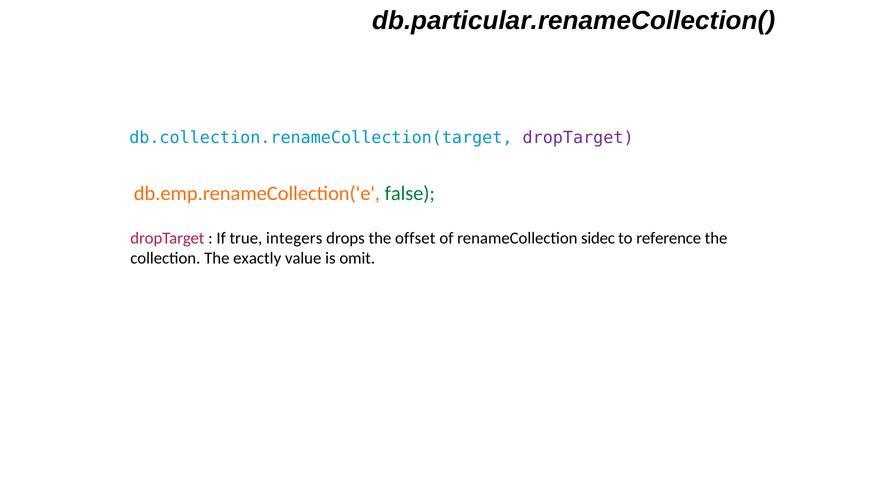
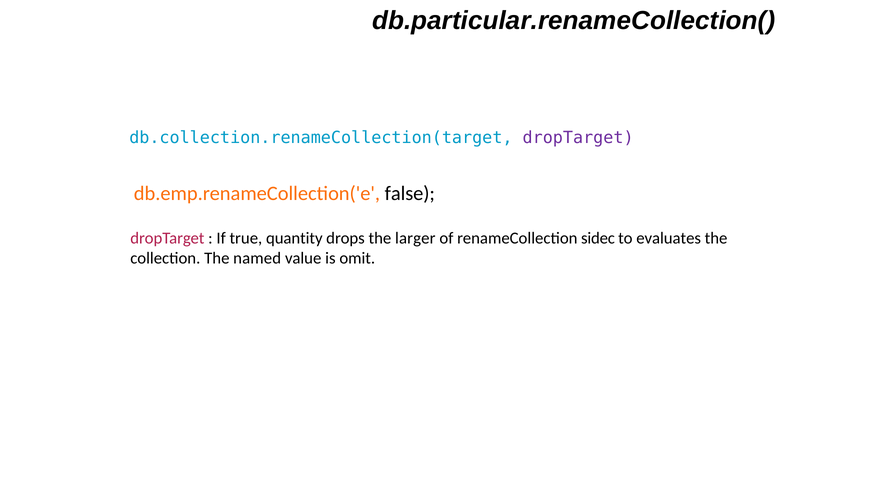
false colour: green -> black (410, 193)
integers: integers -> quantity (294, 238)
offset: offset -> larger (415, 238)
reference: reference -> evaluates (669, 238)
exactly: exactly -> named (257, 258)
